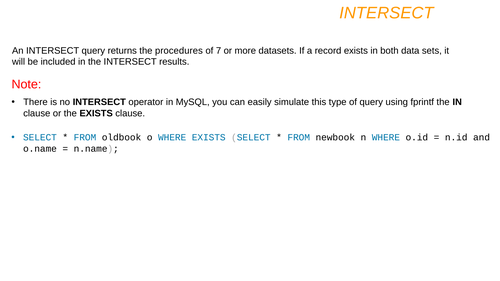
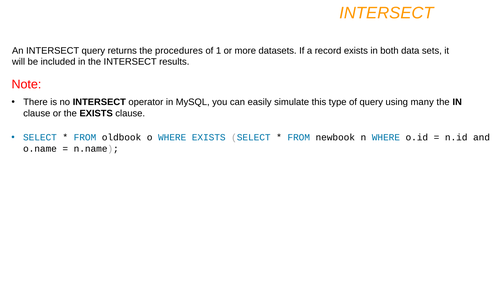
7: 7 -> 1 (219, 51)
fprintf: fprintf -> many (422, 102)
